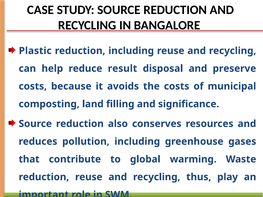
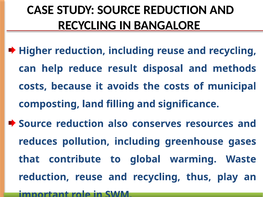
Plastic: Plastic -> Higher (35, 51)
preserve: preserve -> methods (234, 69)
